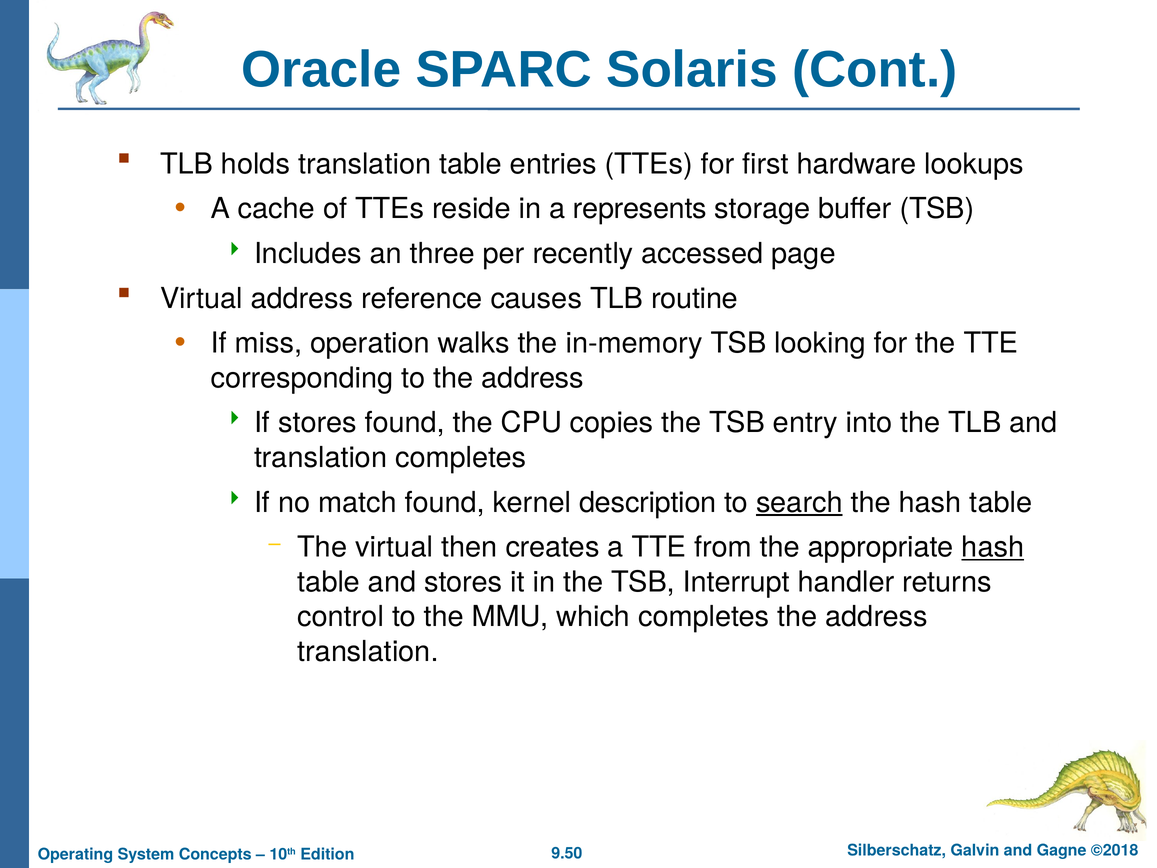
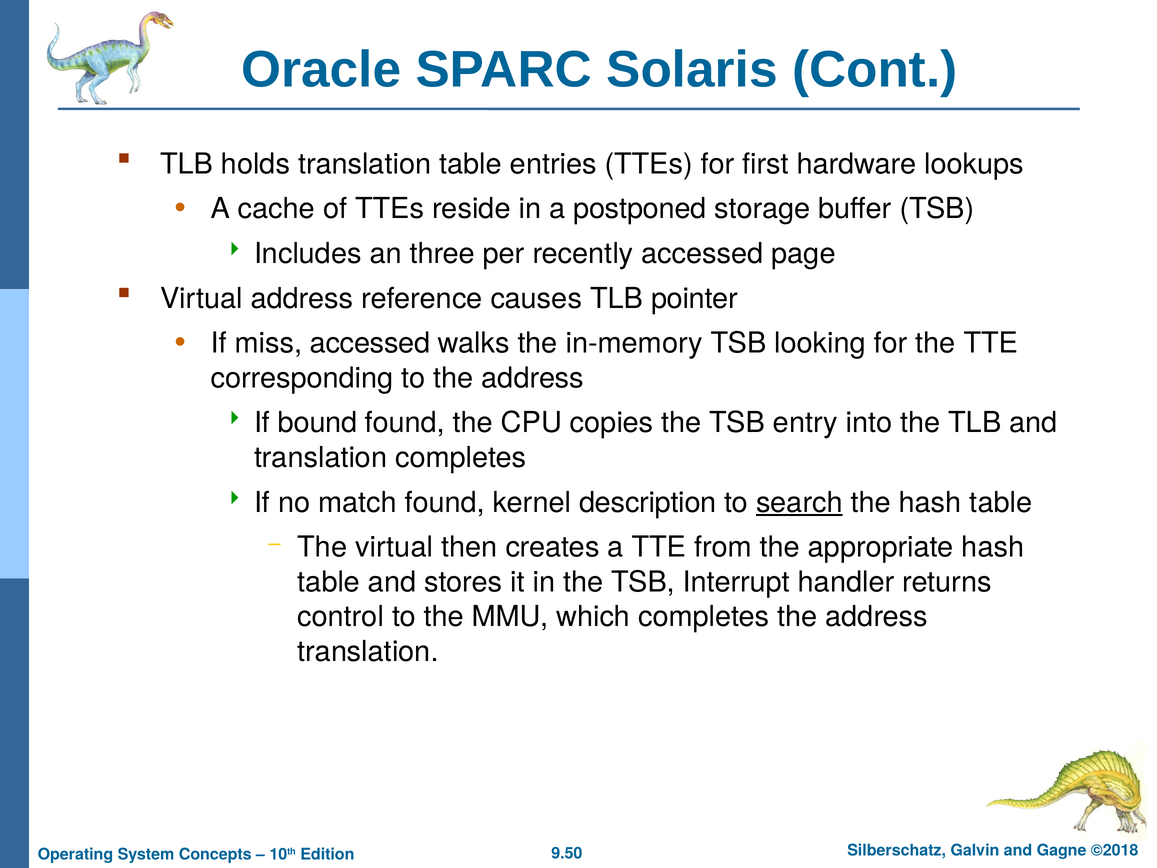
represents: represents -> postponed (640, 209)
routine: routine -> pointer (694, 298)
miss operation: operation -> accessed (370, 343)
If stores: stores -> bound (318, 423)
hash underline: present -> none (993, 547)
